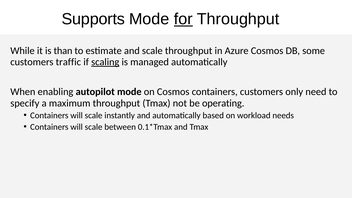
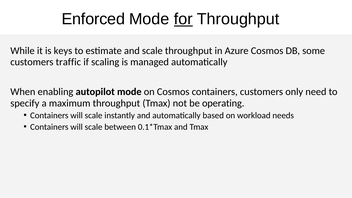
Supports: Supports -> Enforced (93, 19)
than: than -> keys (63, 51)
scaling underline: present -> none (105, 62)
